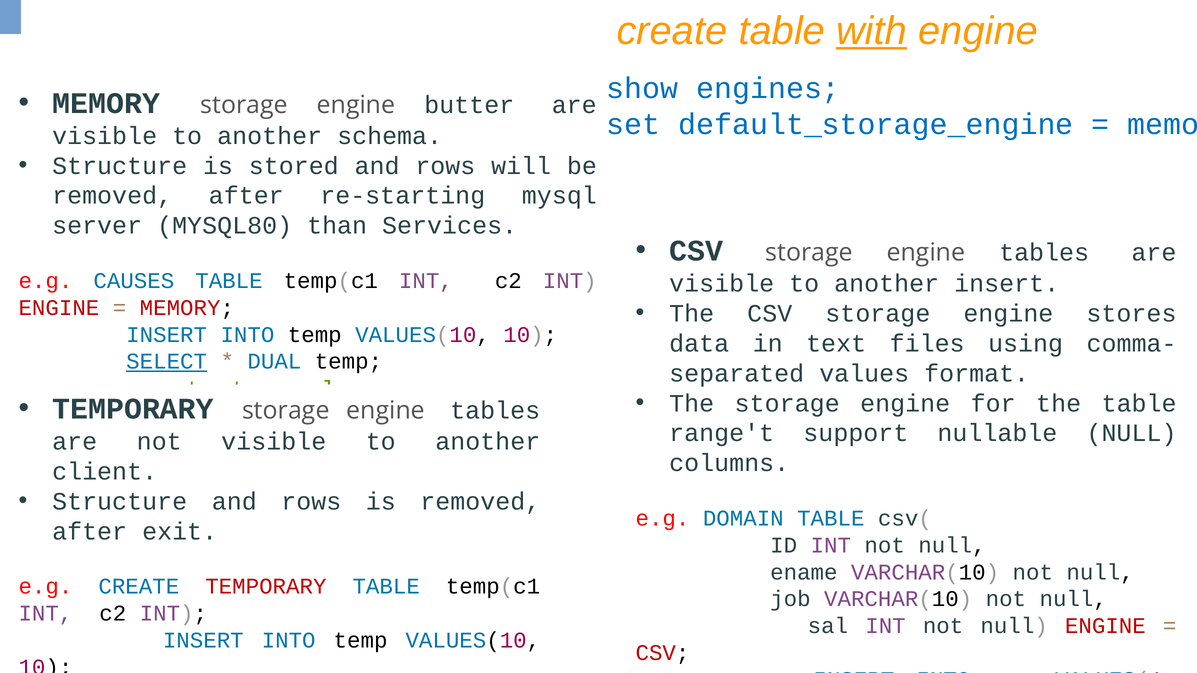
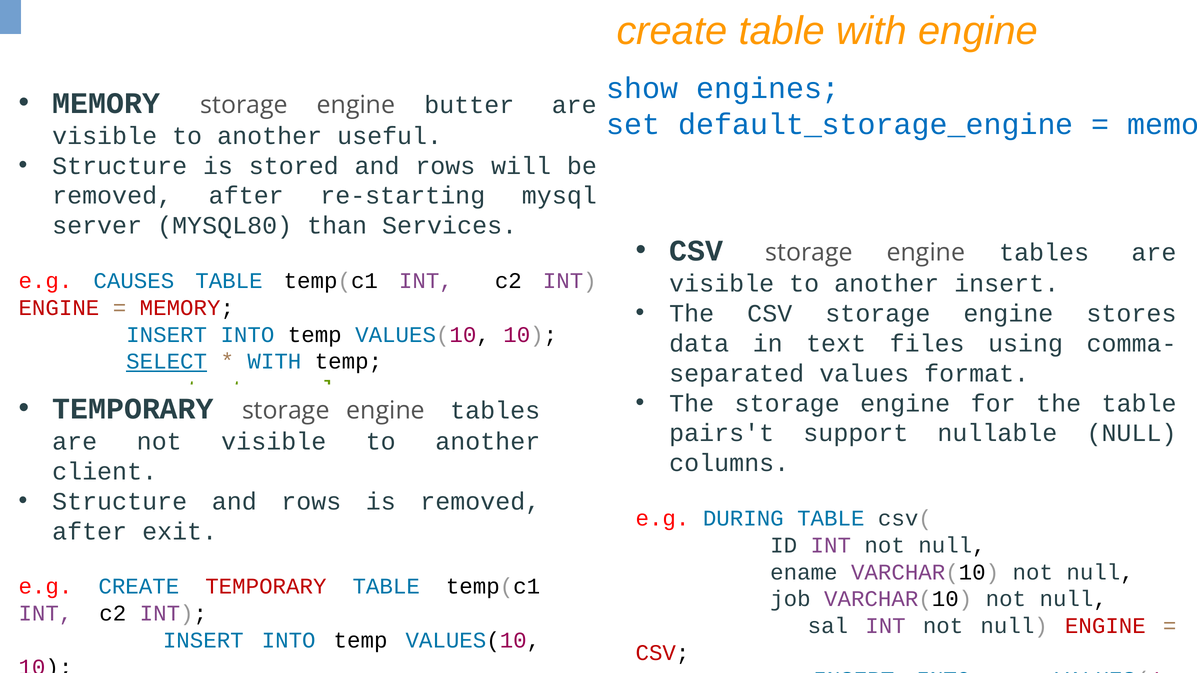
with underline: present -> none (872, 31)
schema: schema -> useful (390, 136)
DUAL: DUAL -> WITH (274, 362)
range't: range't -> pairs't (722, 433)
DOMAIN: DOMAIN -> DURING (743, 519)
